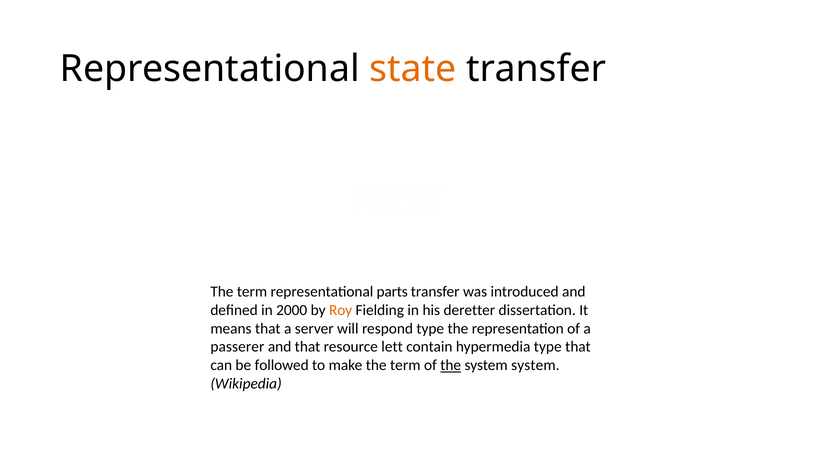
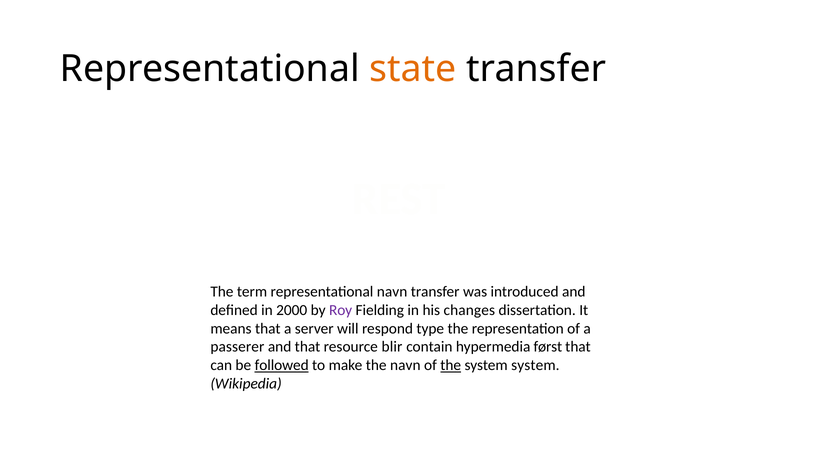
representational parts: parts -> navn (392, 292)
Roy colour: orange -> purple (341, 310)
deretter: deretter -> changes (469, 310)
lett: lett -> blir (392, 347)
hypermedia type: type -> først (548, 347)
followed underline: none -> present (282, 365)
make the term: term -> navn (405, 365)
